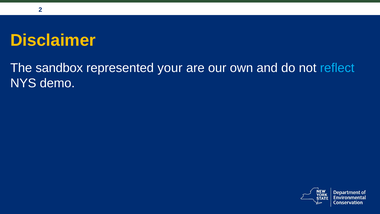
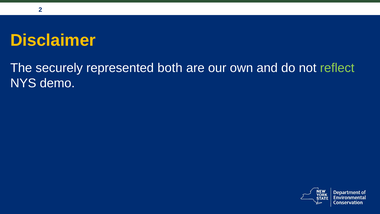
sandbox: sandbox -> securely (59, 68)
your: your -> both (170, 68)
reflect colour: light blue -> light green (337, 68)
